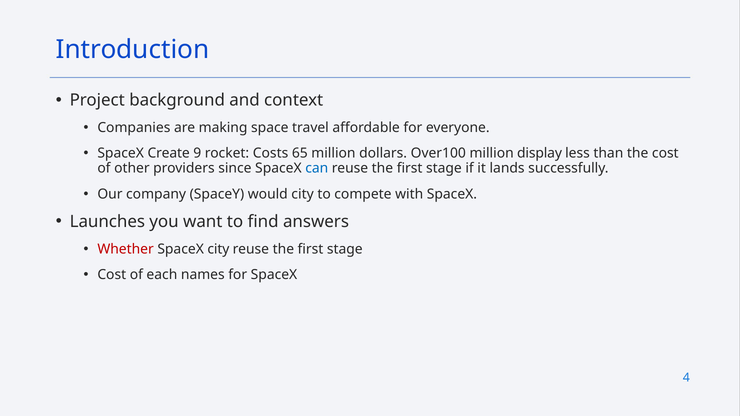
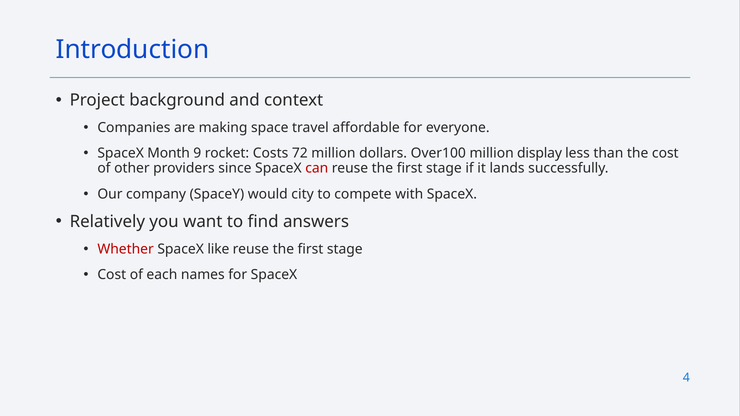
Create: Create -> Month (169, 153)
65: 65 -> 72 (300, 153)
can colour: blue -> red (317, 168)
Launches: Launches -> Relatively (107, 222)
SpaceX city: city -> like (218, 249)
